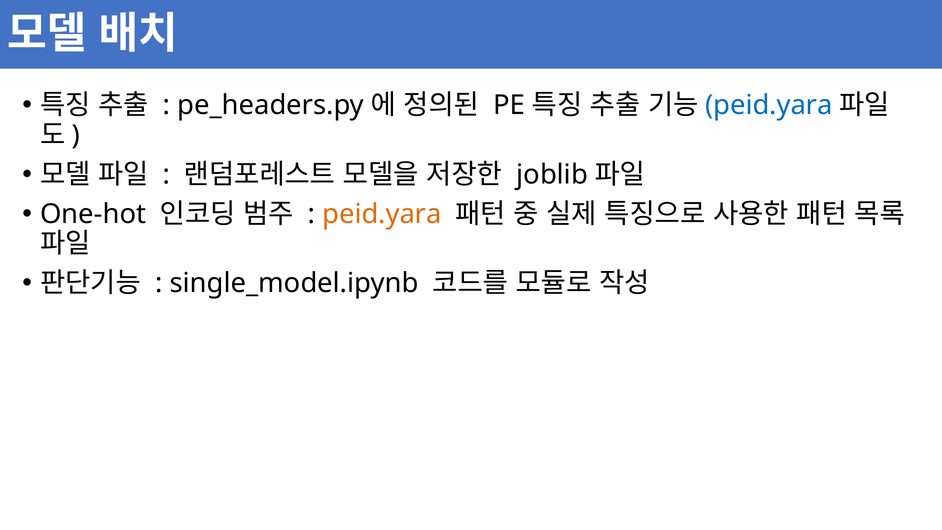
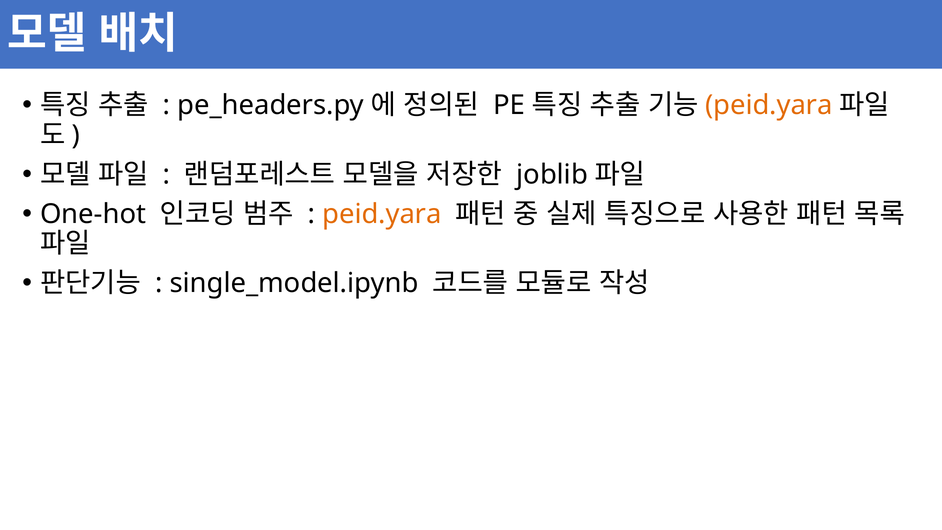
peid.yara colour: blue -> orange (769, 105)
